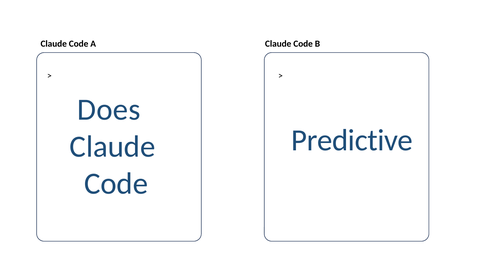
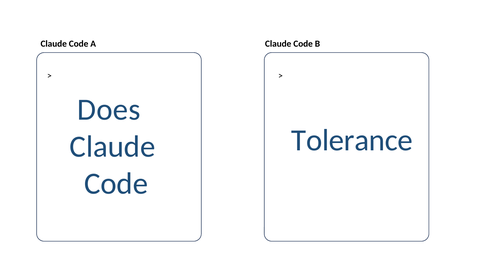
Predictive: Predictive -> Tolerance (352, 140)
